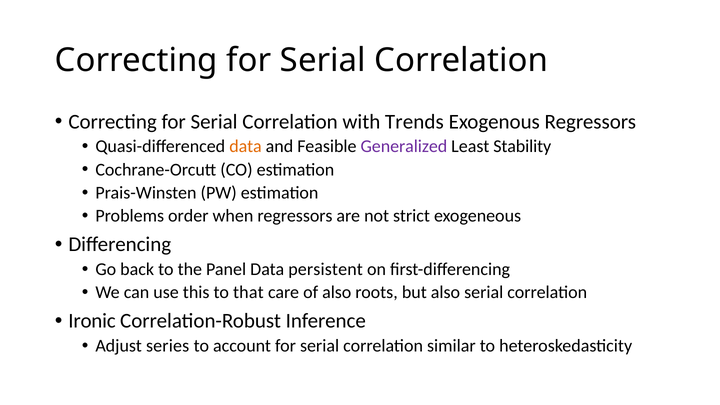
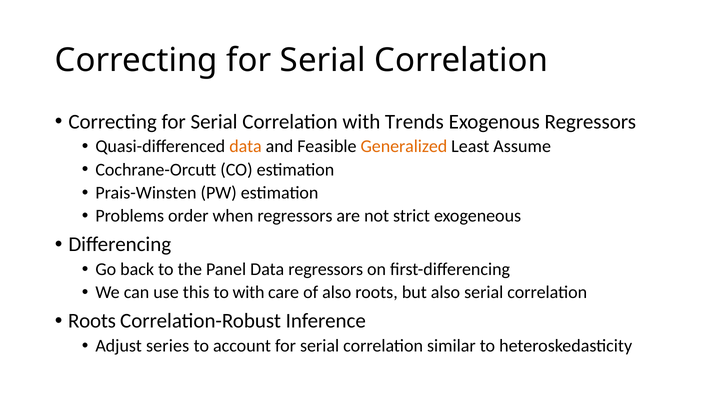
Generalized colour: purple -> orange (404, 147)
Stability: Stability -> Assume (522, 147)
Data persistent: persistent -> regressors (326, 269)
to that: that -> with (249, 293)
Ironic: Ironic -> Roots (92, 321)
